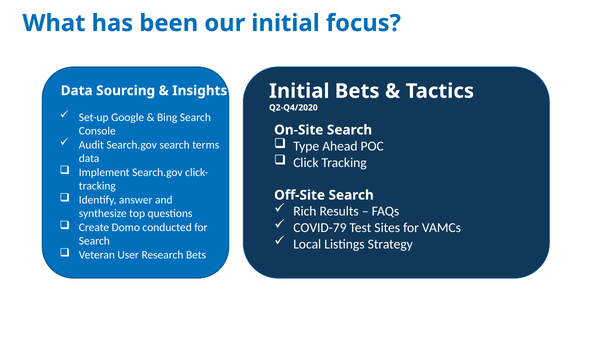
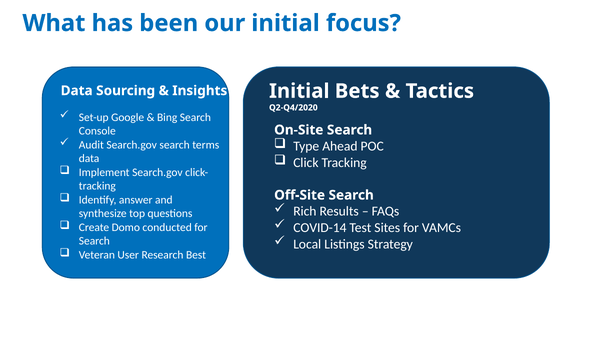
COVID-79: COVID-79 -> COVID-14 (320, 228)
Research Bets: Bets -> Best (196, 255)
